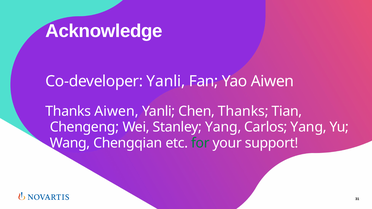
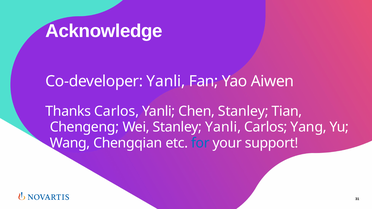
Thanks Aiwen: Aiwen -> Carlos (117, 111)
Chen Thanks: Thanks -> Stanley (243, 111)
Stanley Yang: Yang -> Yanli (223, 127)
for colour: green -> blue (200, 143)
